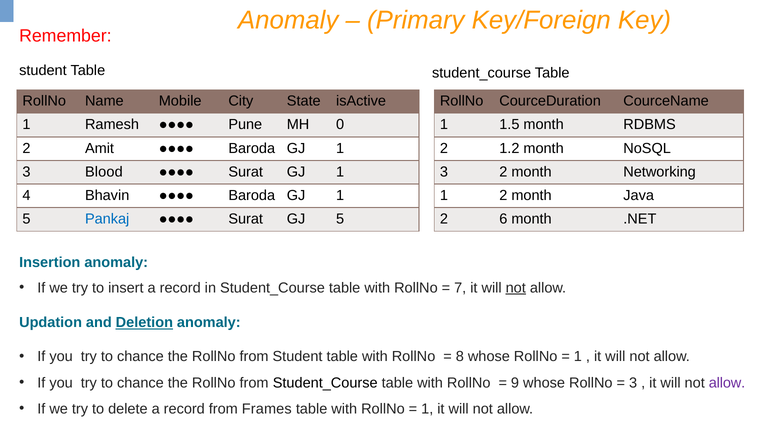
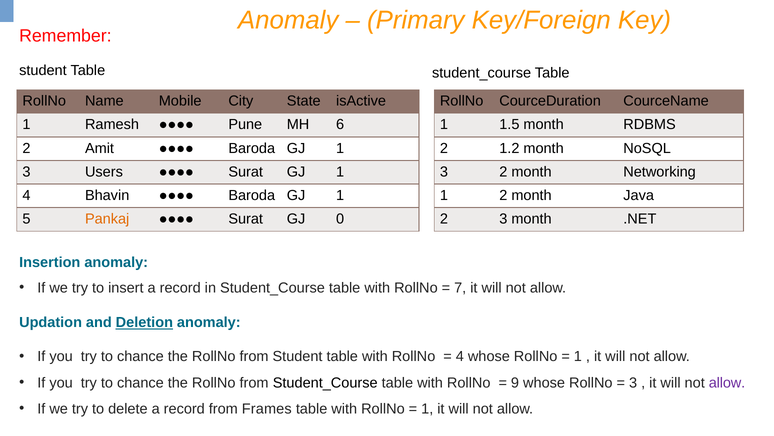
0: 0 -> 6 (340, 124)
Blood: Blood -> Users (104, 172)
Pankaj colour: blue -> orange (107, 219)
GJ 5: 5 -> 0 (340, 219)
2 6: 6 -> 3 (503, 219)
not underline: present -> none (516, 287)
8: 8 -> 4 (460, 356)
